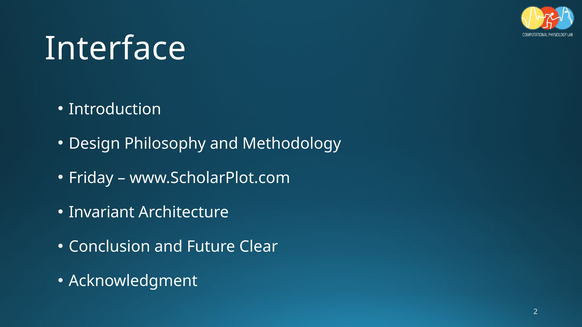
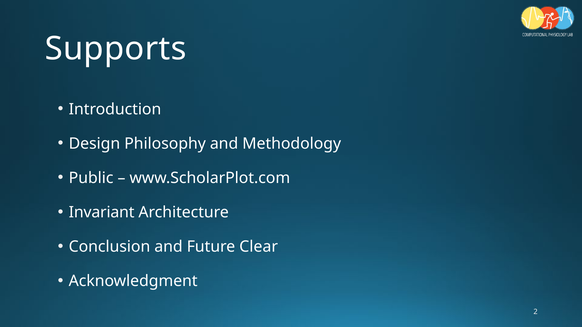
Interface: Interface -> Supports (116, 49)
Friday: Friday -> Public (91, 178)
